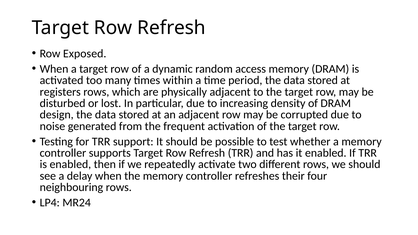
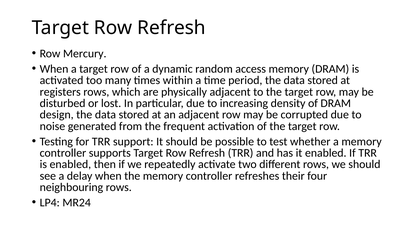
Exposed: Exposed -> Mercury (85, 54)
